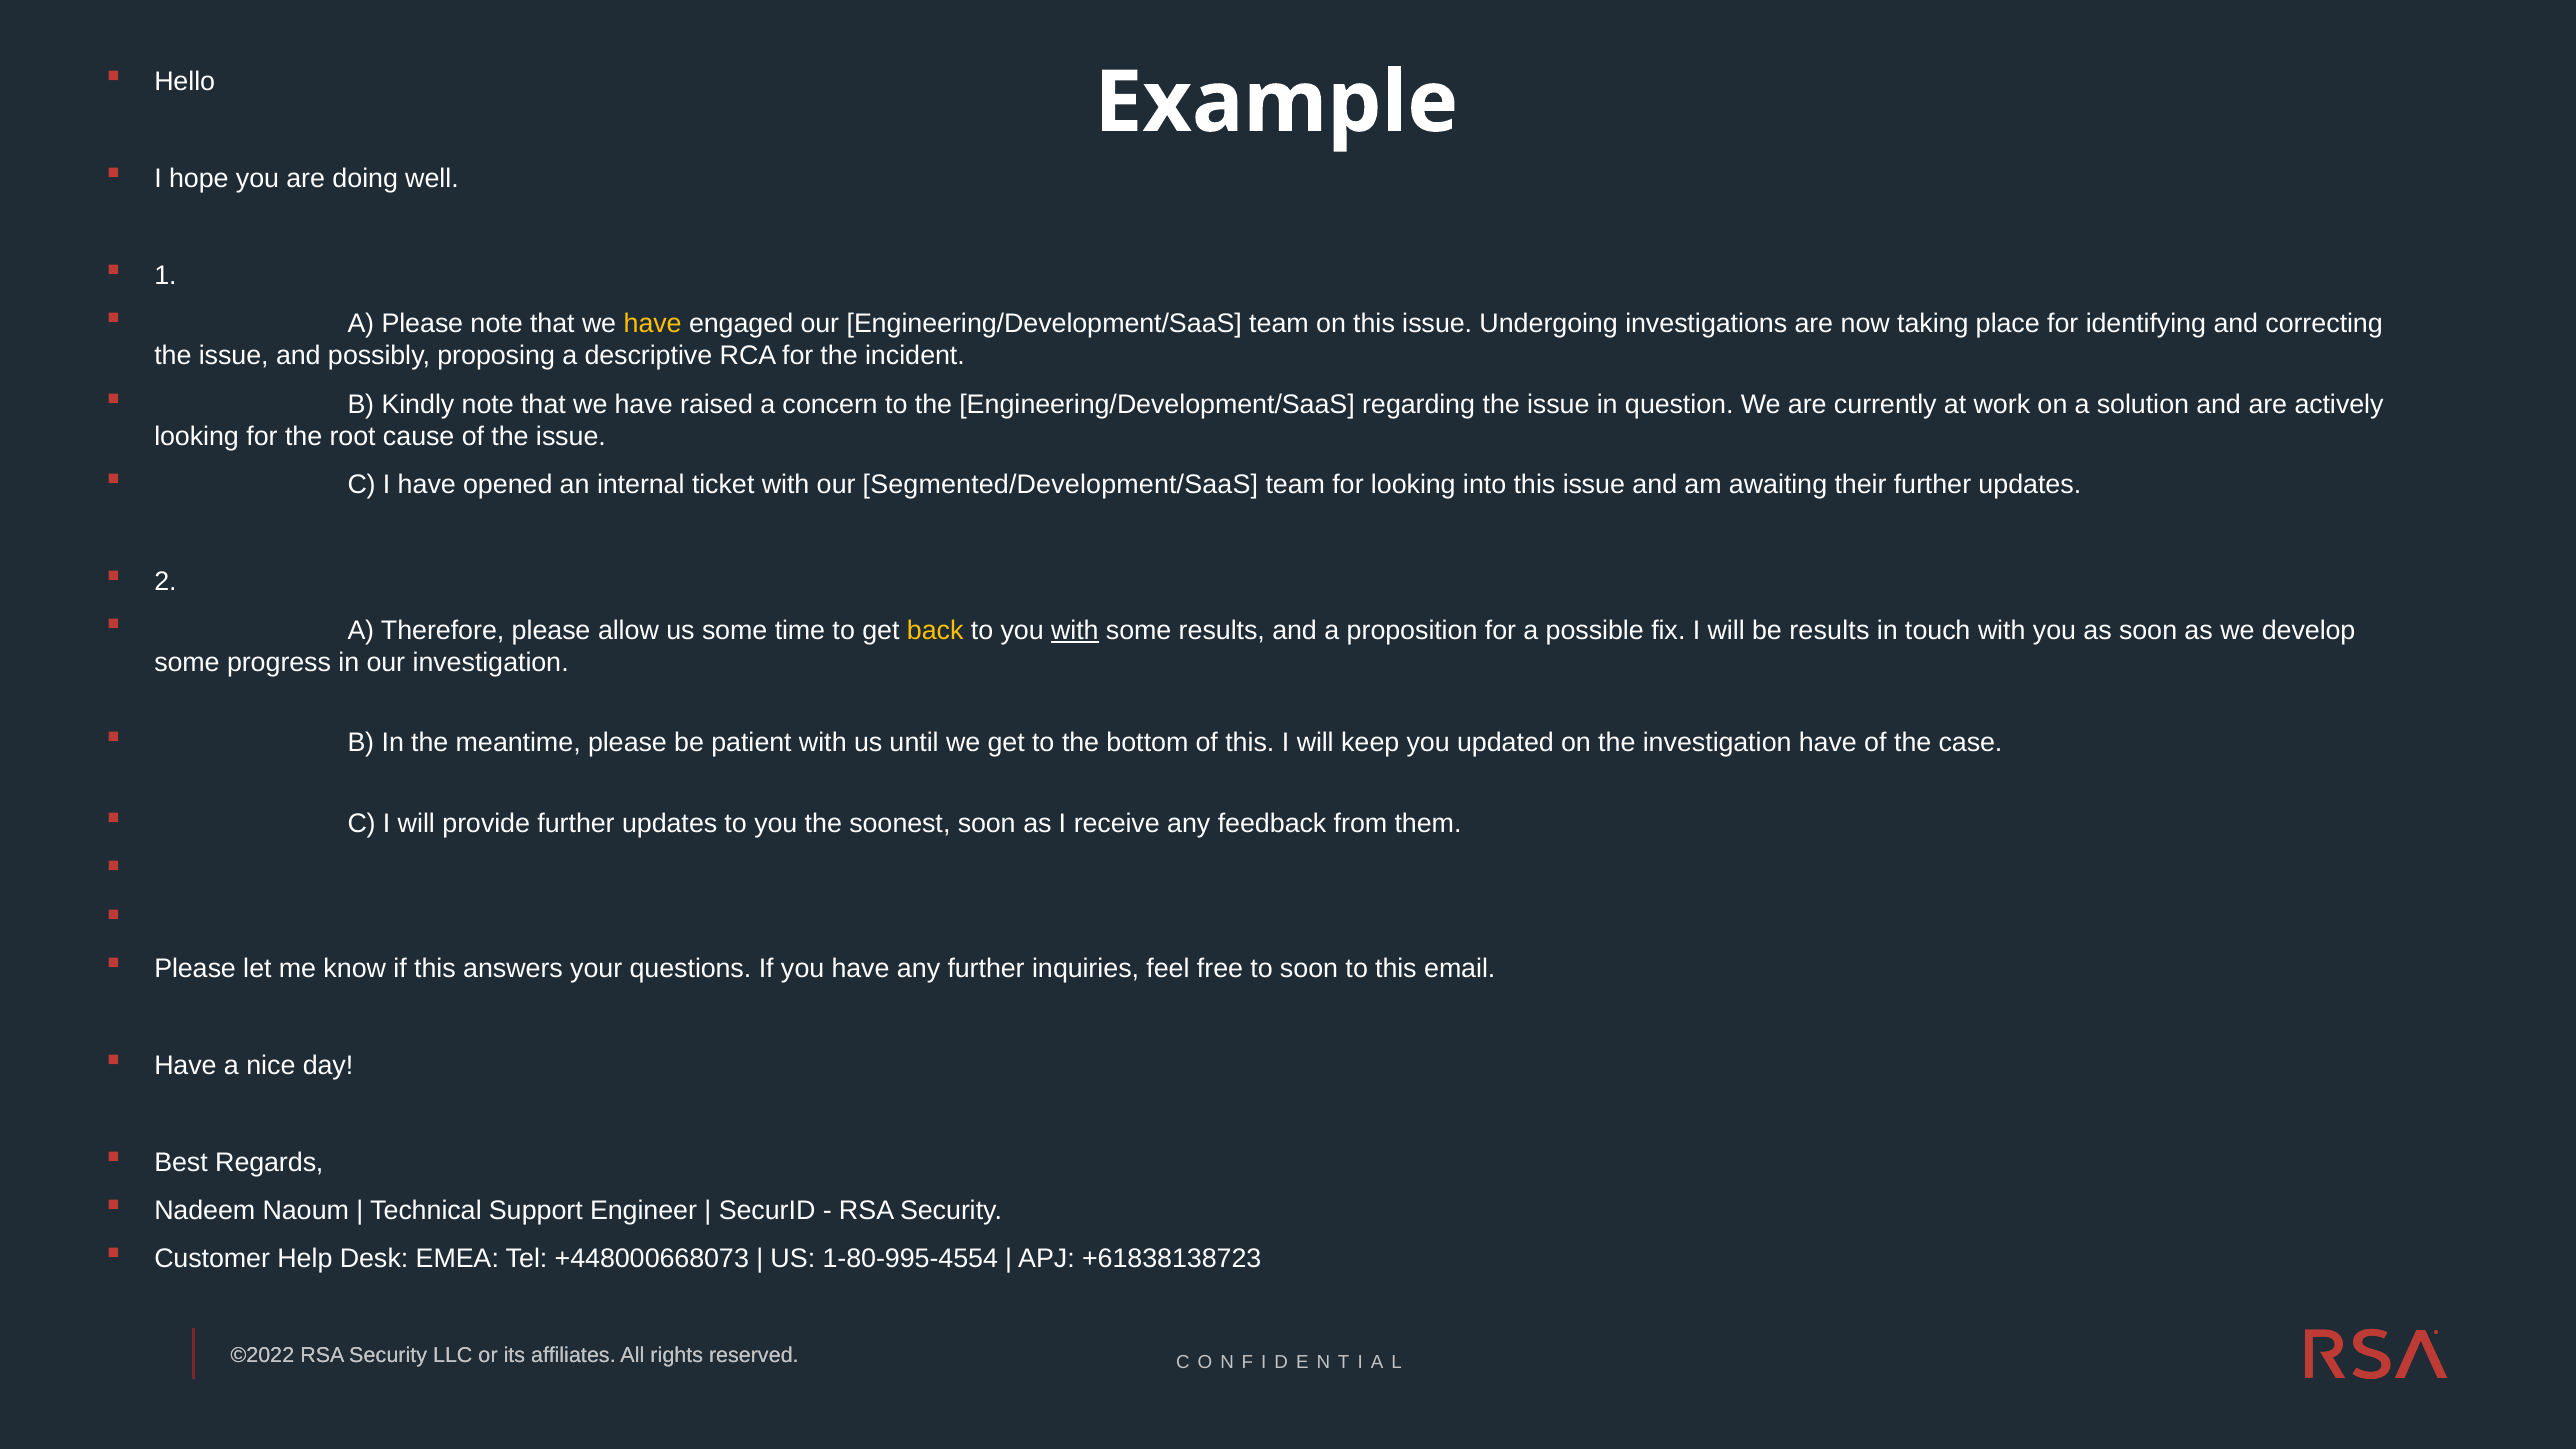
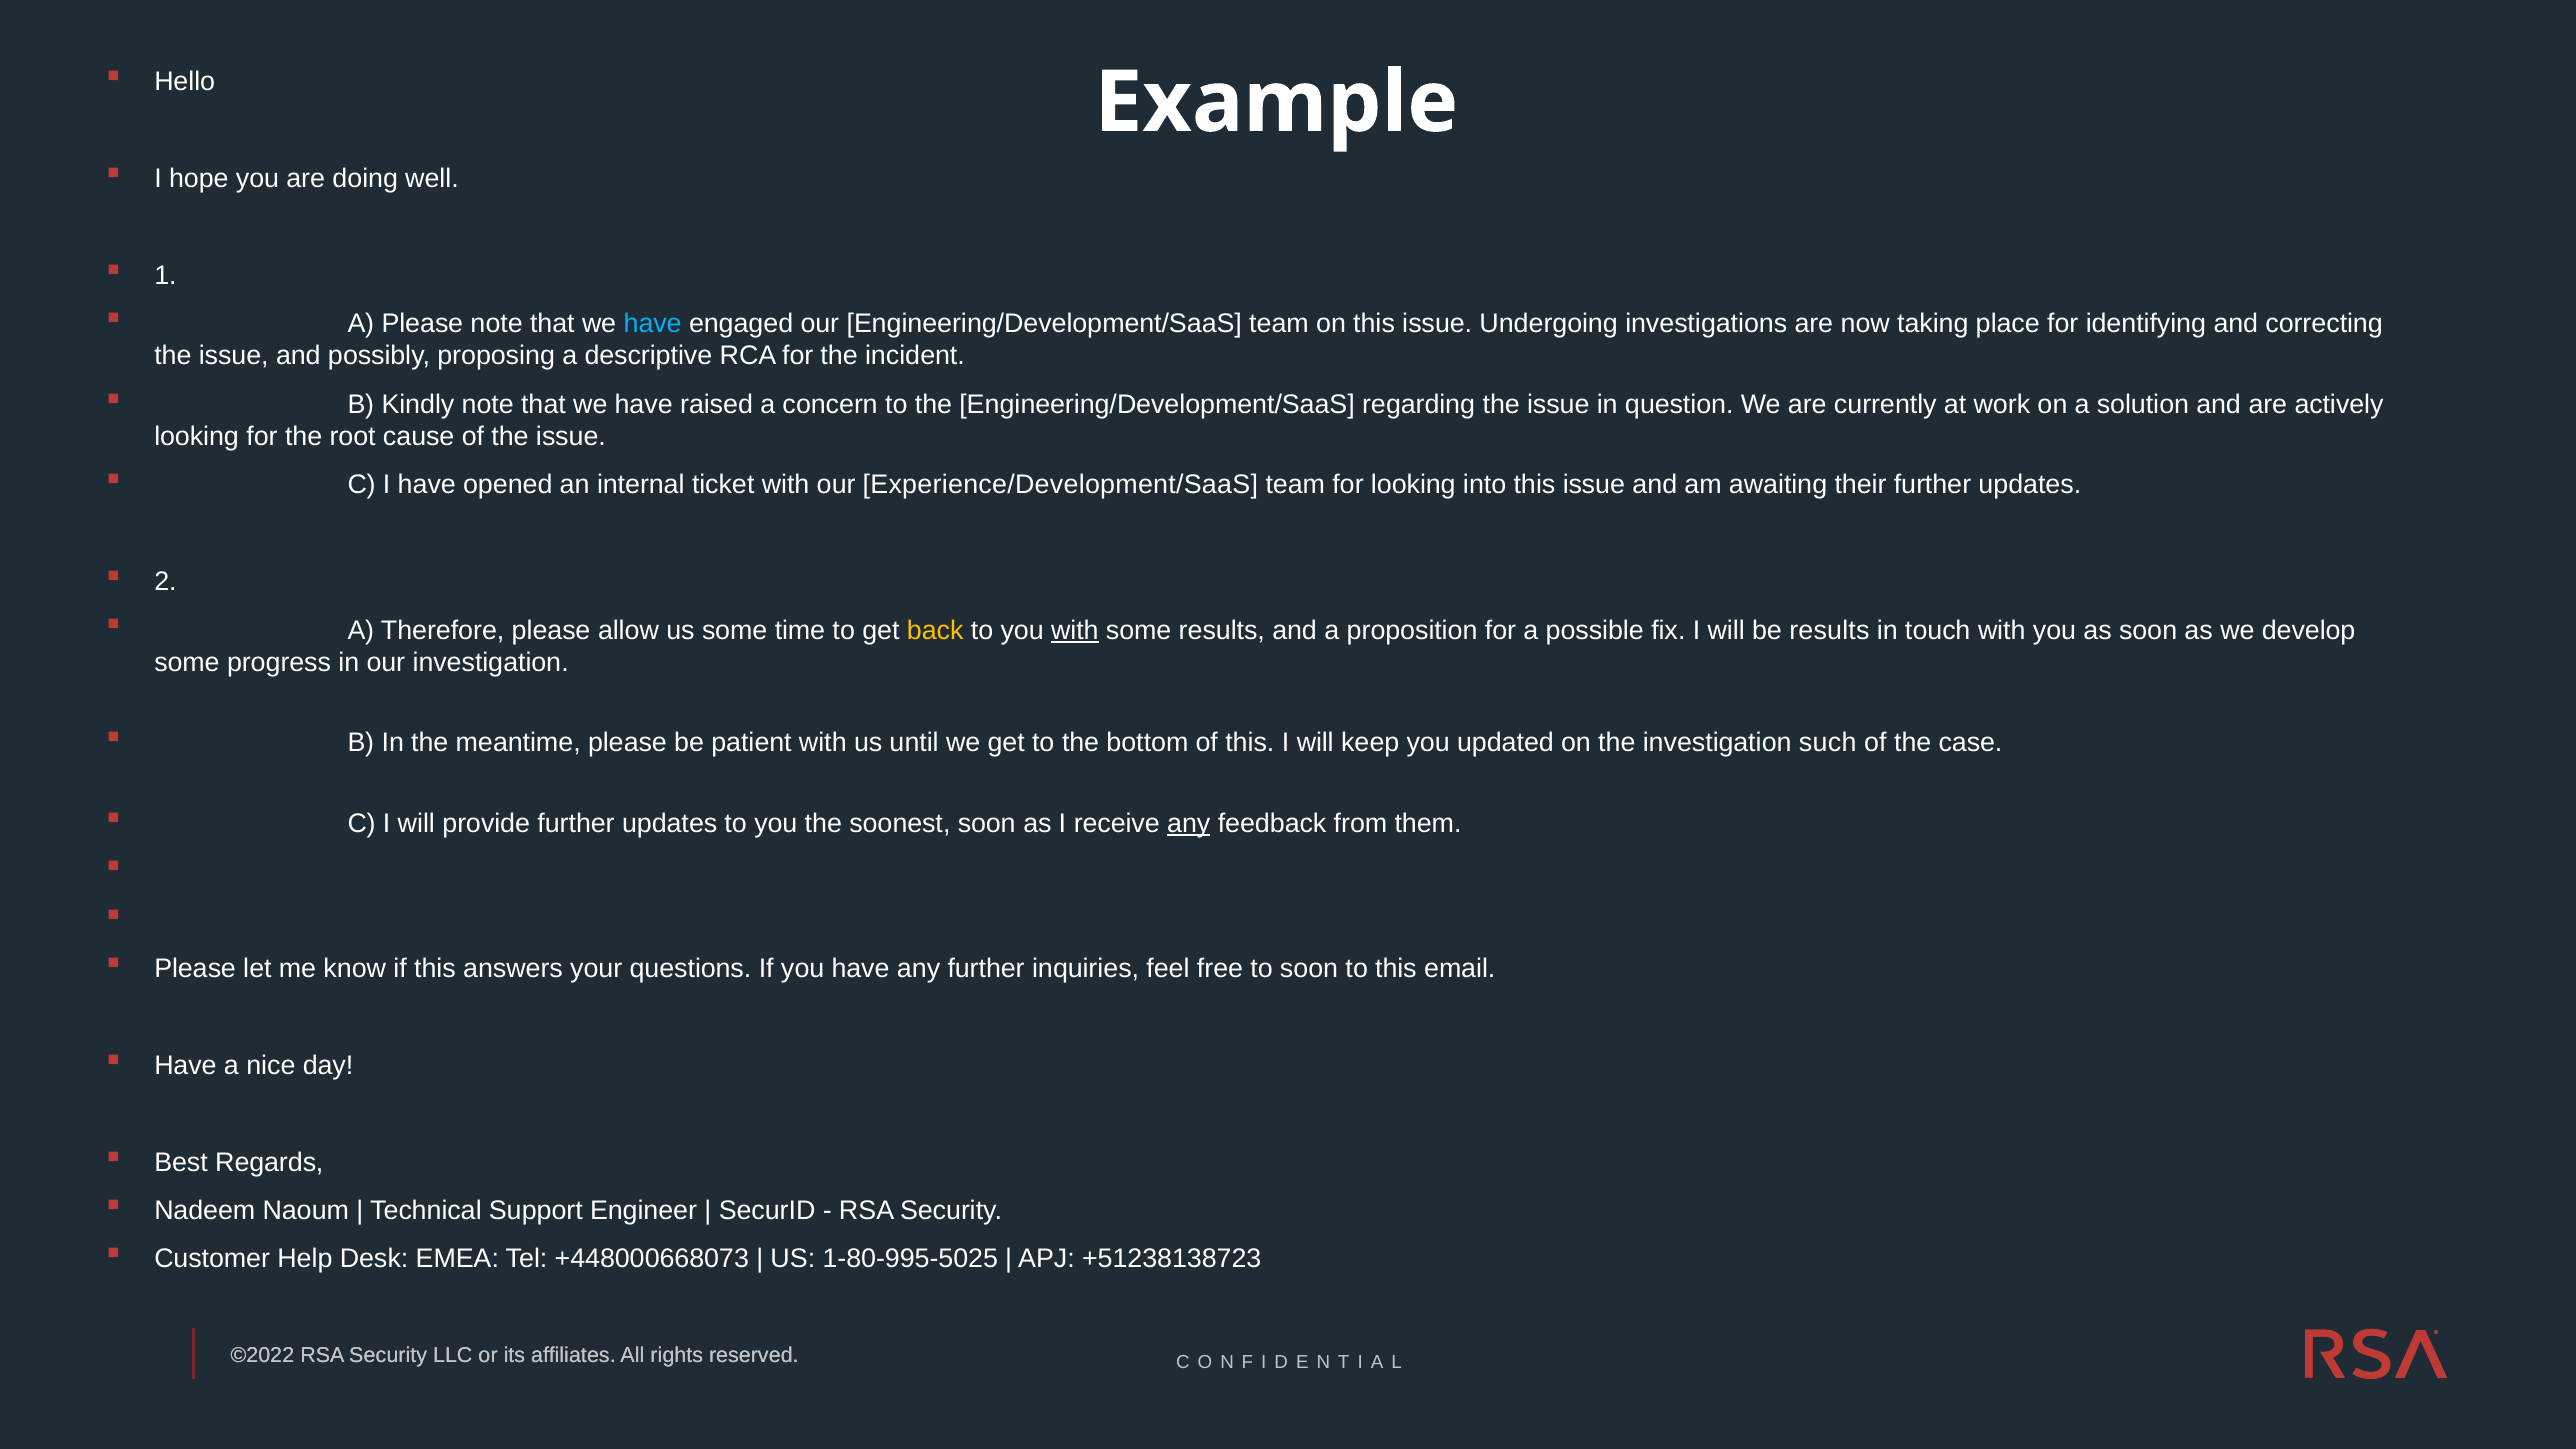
have colour: yellow -> light blue (653, 324)
Segmented/Development/SaaS: Segmented/Development/SaaS -> Experience/Development/SaaS (1060, 485)
investigation have: have -> such (1828, 743)
any underline: none -> present (1189, 824)
1-80-995-4554: 1-80-995-4554 -> 1-80-995-5025 (910, 1259)
+61838138723: +61838138723 -> +51238138723 (1172, 1259)
